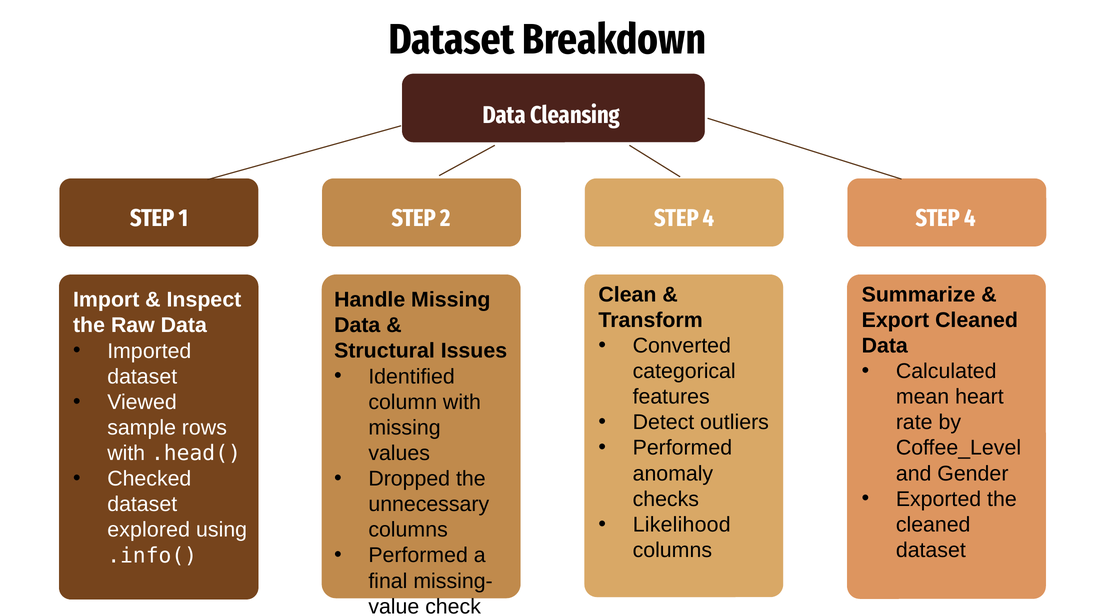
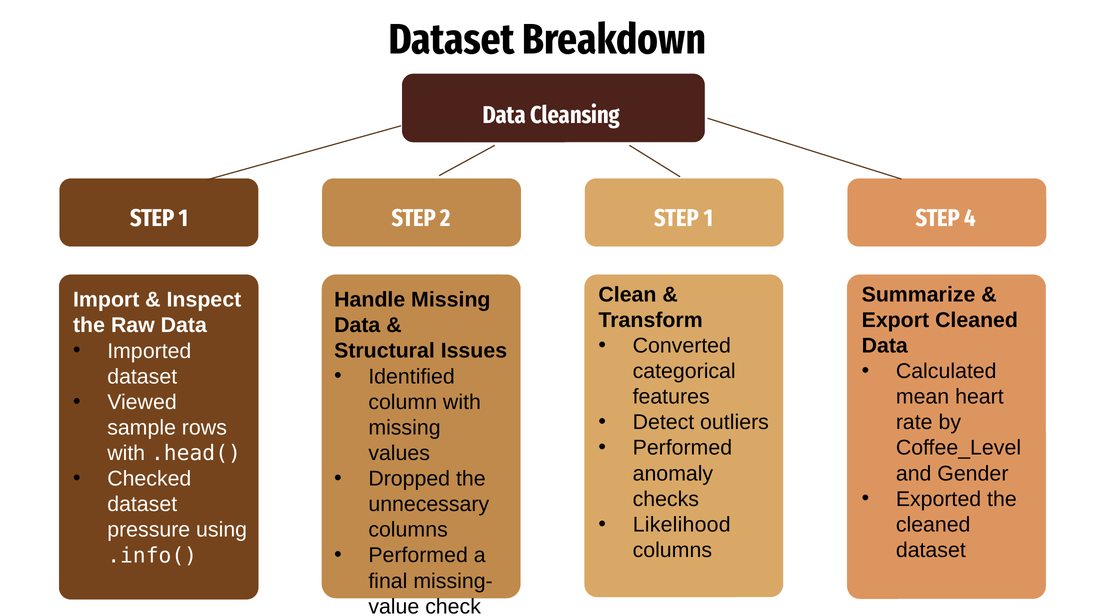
2 STEP 4: 4 -> 1 (708, 218)
explored: explored -> pressure (149, 530)
